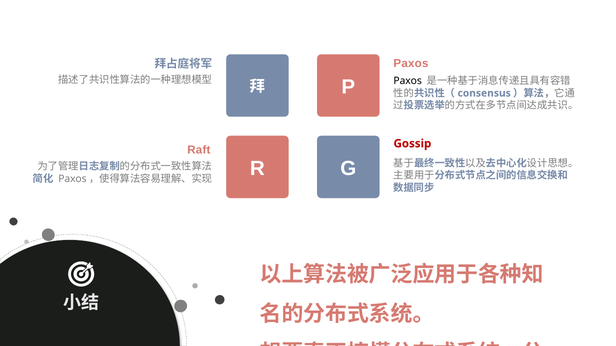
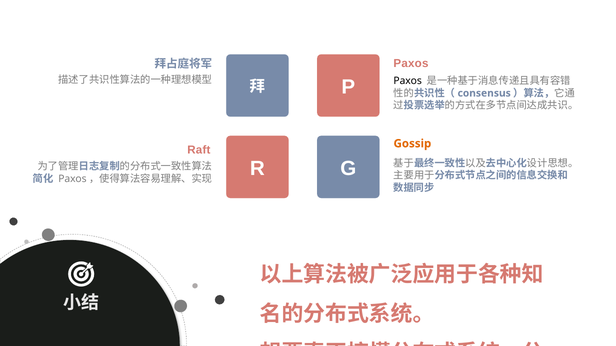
Gossip colour: red -> orange (412, 144)
